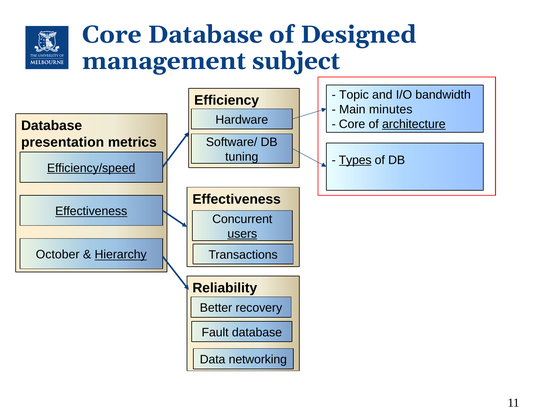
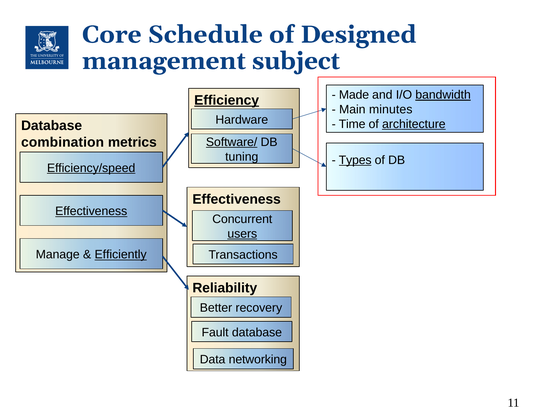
Core Database: Database -> Schedule (205, 35)
Topic: Topic -> Made (354, 95)
bandwidth underline: none -> present (443, 95)
Efficiency underline: none -> present (227, 100)
Core: Core -> Time (352, 124)
presentation: presentation -> combination (63, 142)
Software/ underline: none -> present (232, 142)
October: October -> Manage (58, 254)
Hierarchy: Hierarchy -> Efficiently (121, 254)
